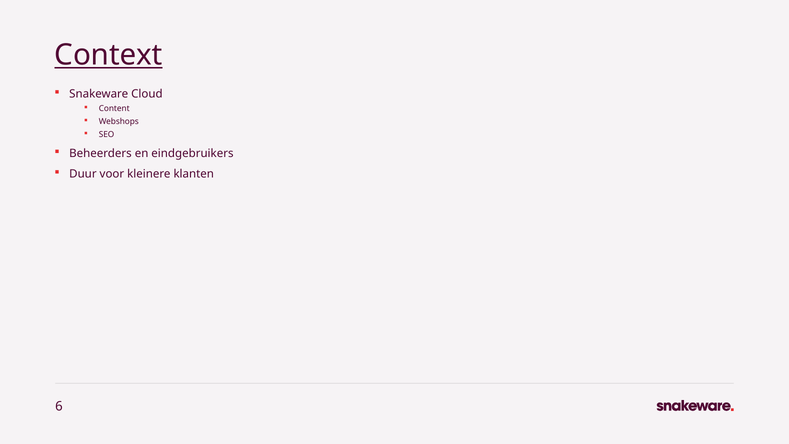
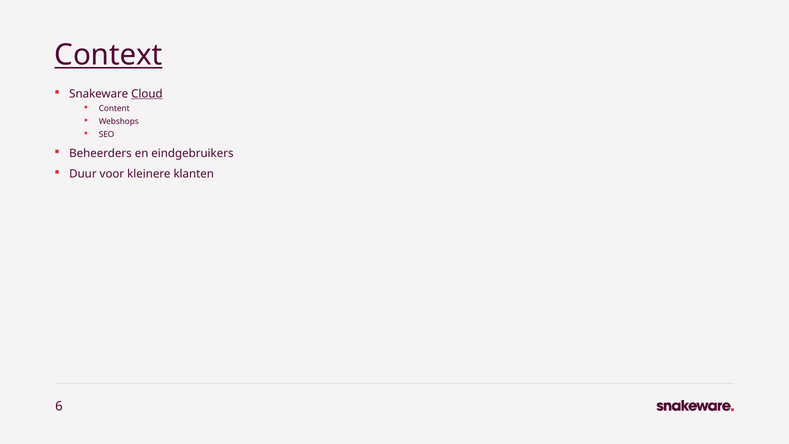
Cloud underline: none -> present (147, 94)
